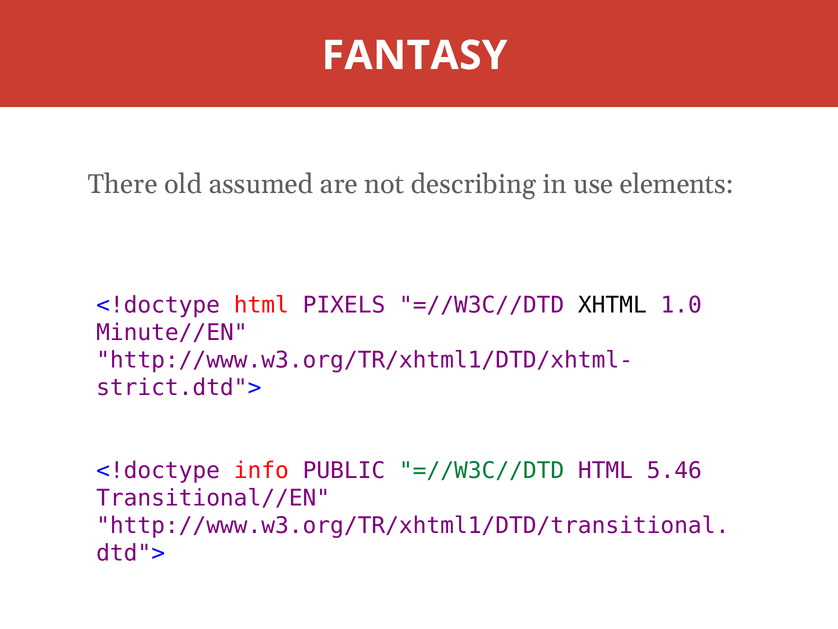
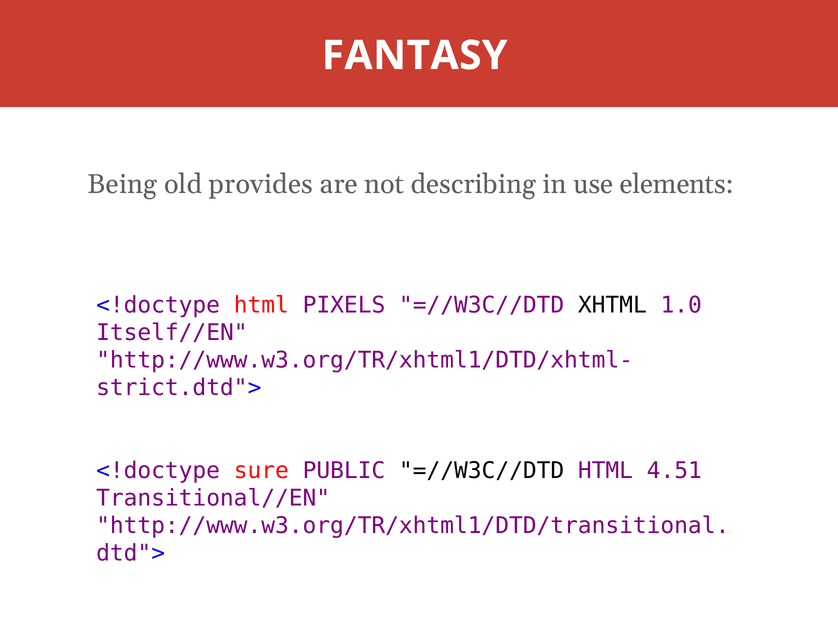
There: There -> Being (123, 184)
assumed: assumed -> provides (261, 184)
Minute//EN: Minute//EN -> Itself//EN (172, 333)
info: info -> sure (261, 470)
=//W3C//DTD colour: green -> black (482, 470)
5.46: 5.46 -> 4.51 (674, 470)
